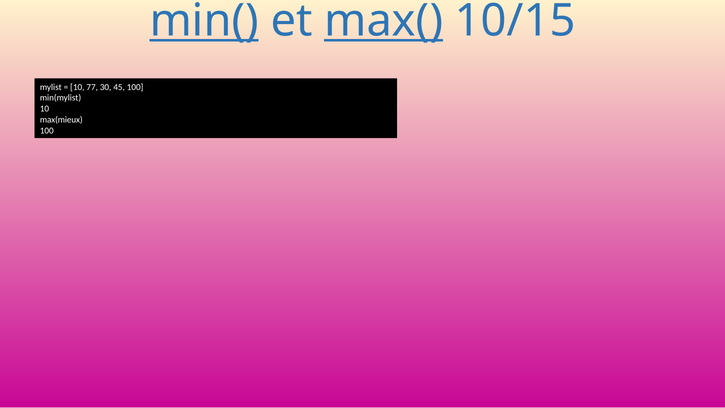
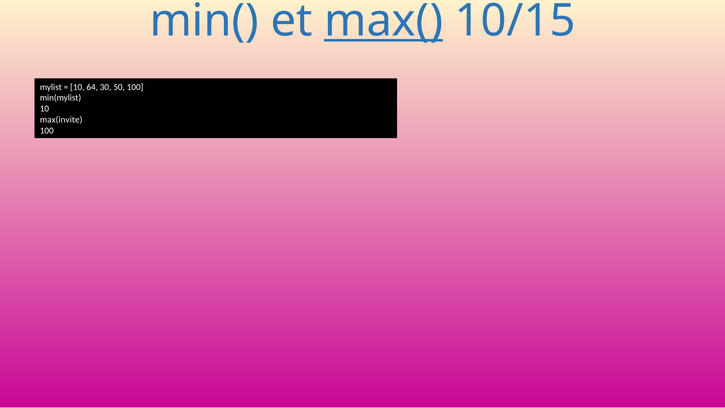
min( underline: present -> none (204, 21)
77: 77 -> 64 (92, 87)
45: 45 -> 50 (119, 87)
max(mieux: max(mieux -> max(invite (61, 120)
